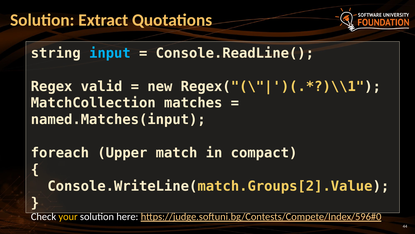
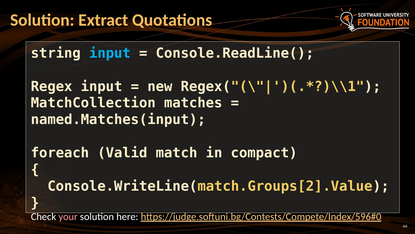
Regex valid: valid -> input (102, 86)
Upper: Upper -> Valid (122, 153)
your colour: yellow -> pink (68, 216)
